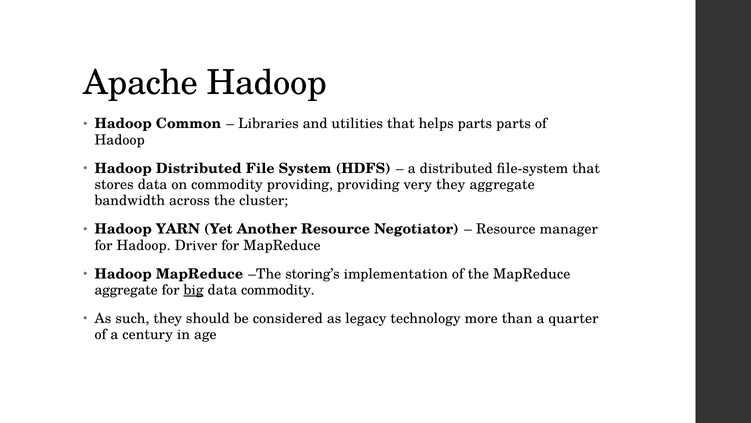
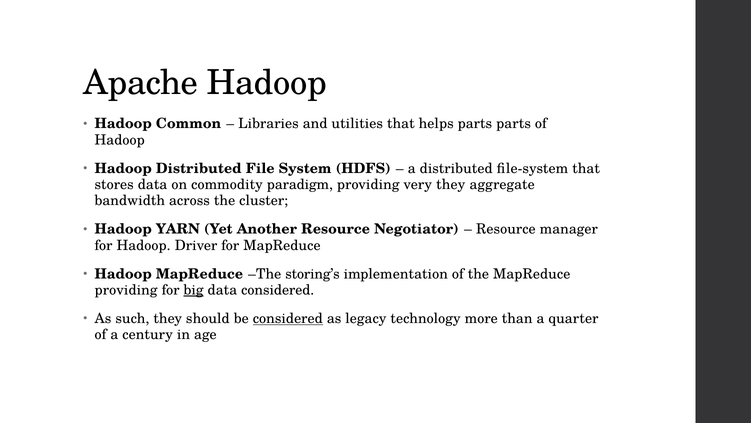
commodity providing: providing -> paradigm (300, 184)
aggregate: aggregate -> providing (126, 290)
data commodity: commodity -> considered (278, 290)
considered underline: none -> present (288, 318)
